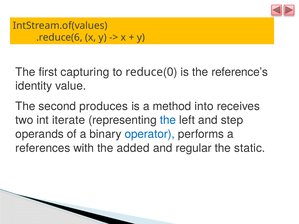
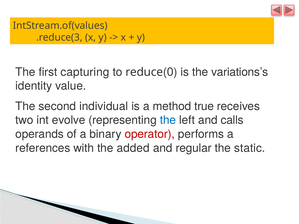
.reduce(6: .reduce(6 -> .reduce(3 (59, 38)
reference’s: reference’s -> variations’s (240, 72)
produces: produces -> individual (104, 106)
into: into -> true (204, 106)
iterate: iterate -> evolve (69, 120)
step: step -> calls (232, 120)
operator colour: blue -> red (150, 134)
